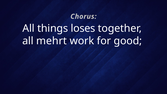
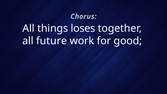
mehrt: mehrt -> future (52, 41)
